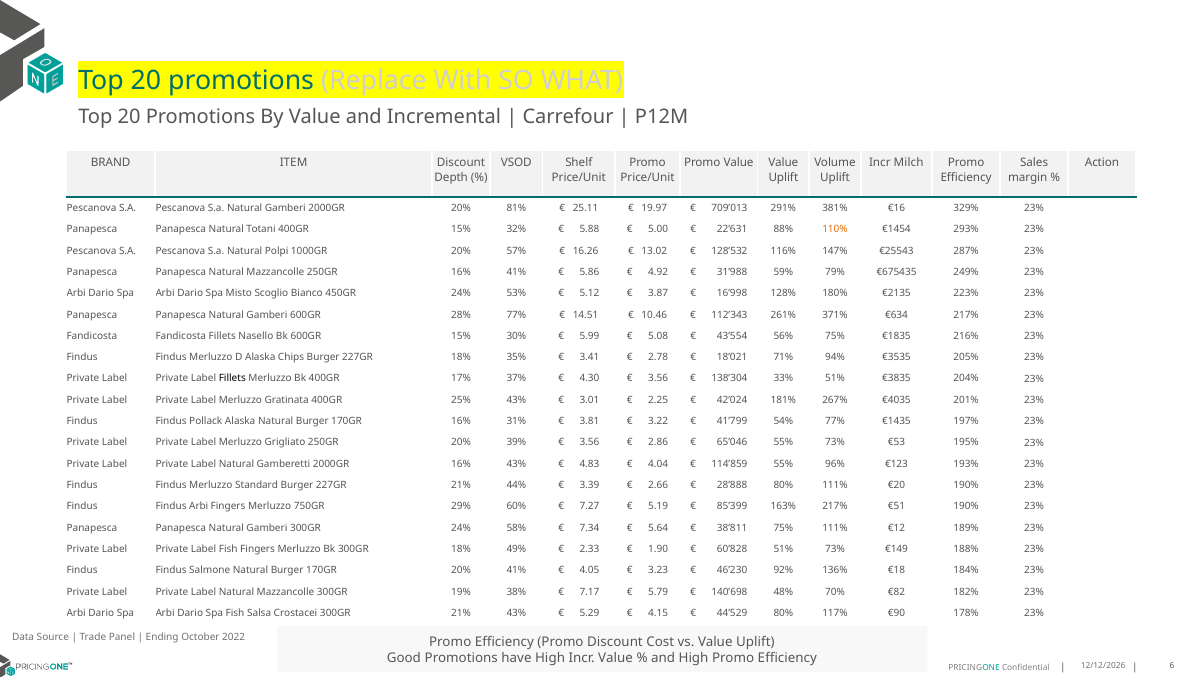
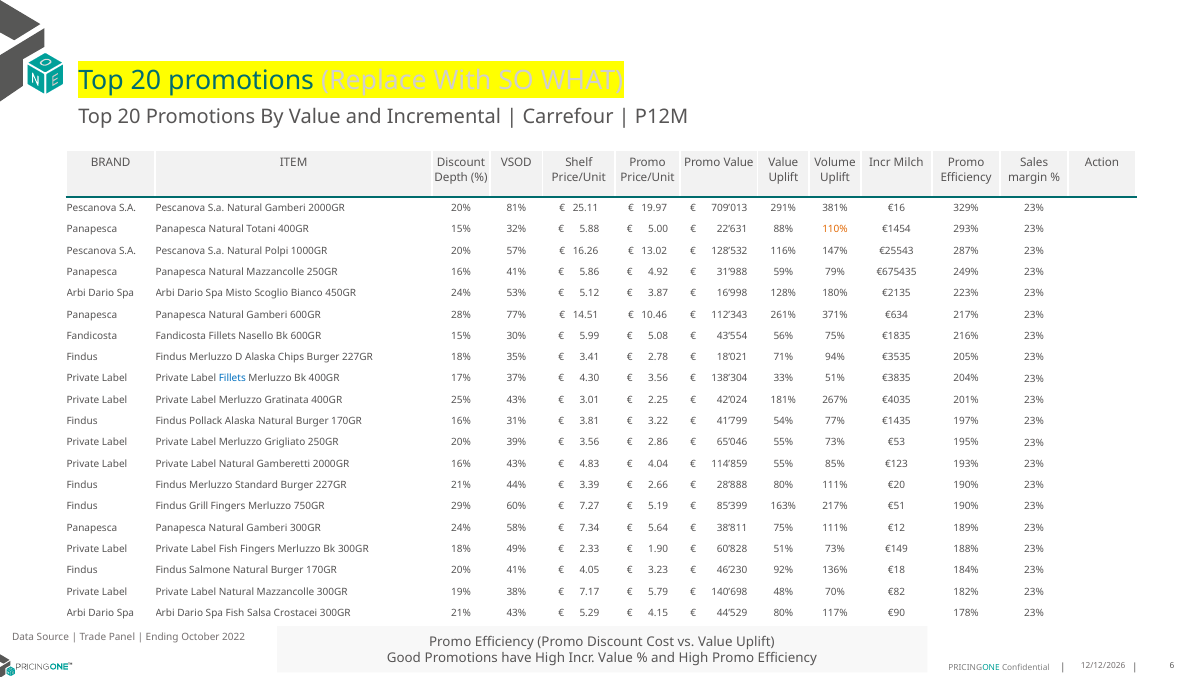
Fillets colour: black -> blue (232, 379)
96%: 96% -> 85% (835, 464)
Findus Arbi: Arbi -> Grill (199, 507)
